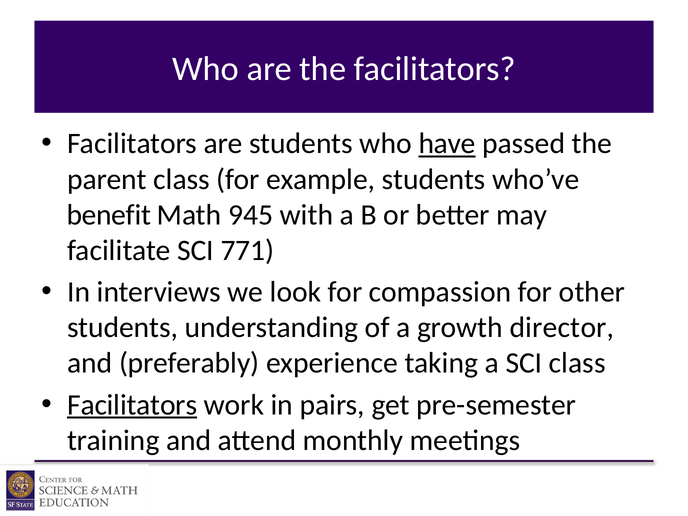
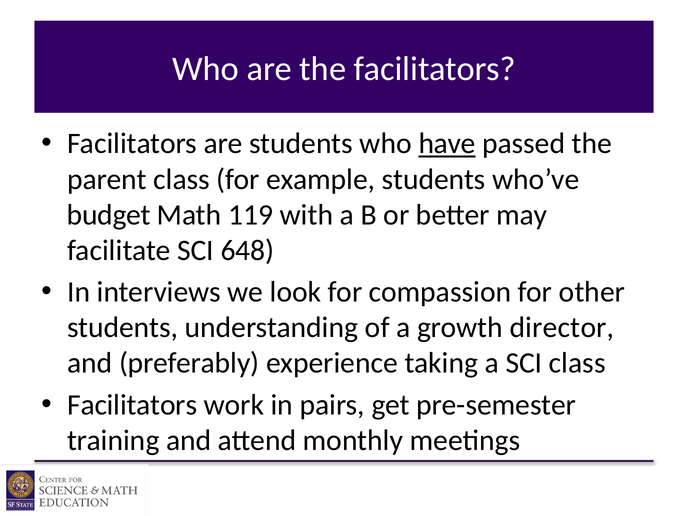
benefit: benefit -> budget (109, 215)
945: 945 -> 119 (251, 215)
771: 771 -> 648 (247, 250)
Facilitators underline: present -> none (132, 405)
